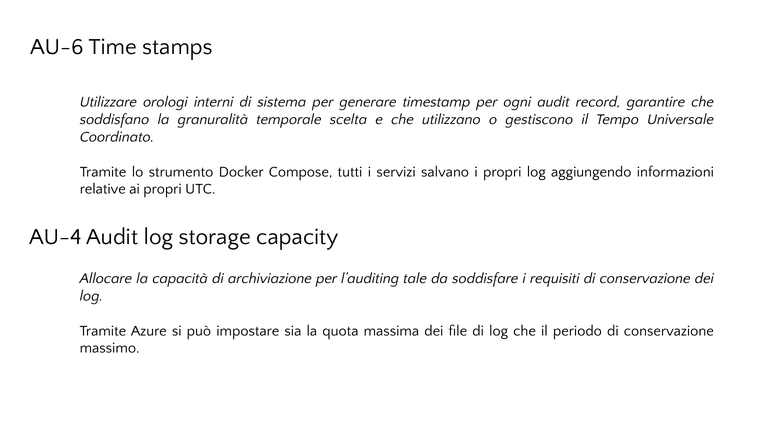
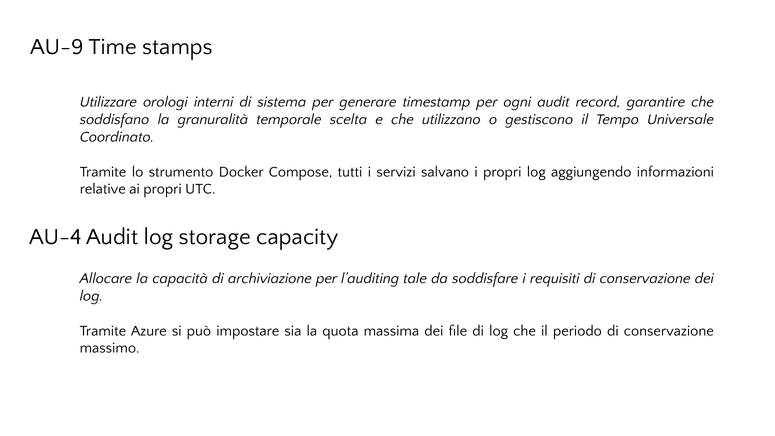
AU-6: AU-6 -> AU-9 (57, 47)
